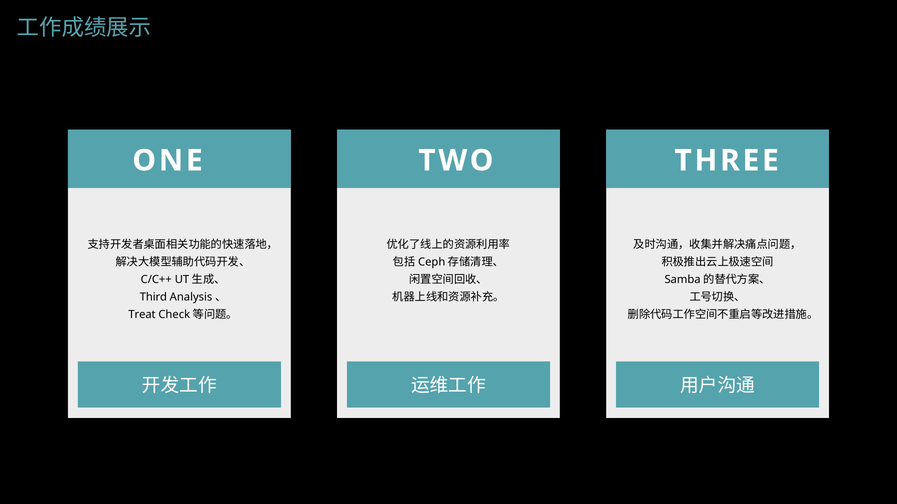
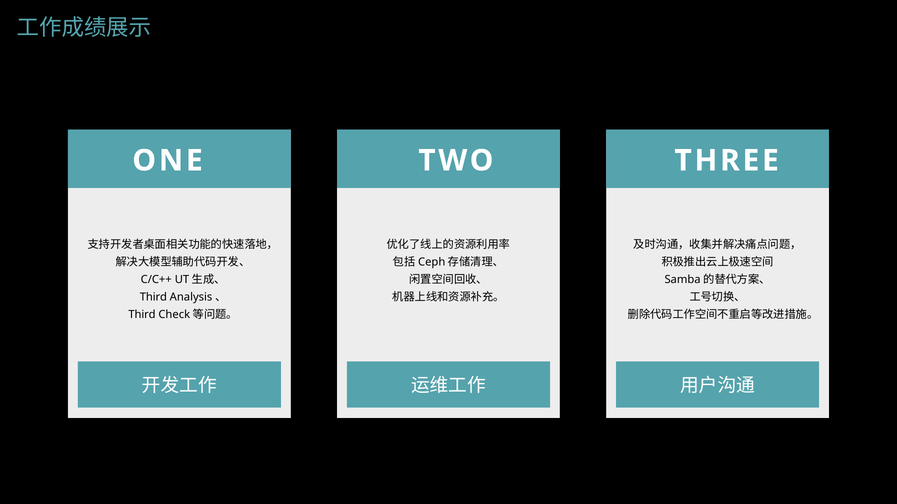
Treat: Treat -> Third (142, 315)
